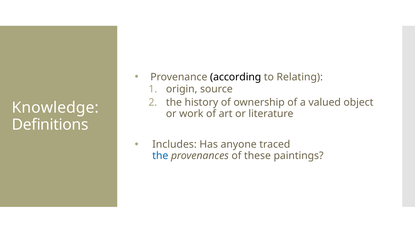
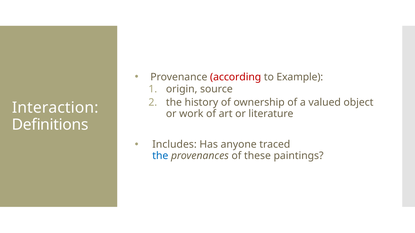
according colour: black -> red (236, 77)
Relating: Relating -> Example (300, 77)
Knowledge: Knowledge -> Interaction (55, 108)
